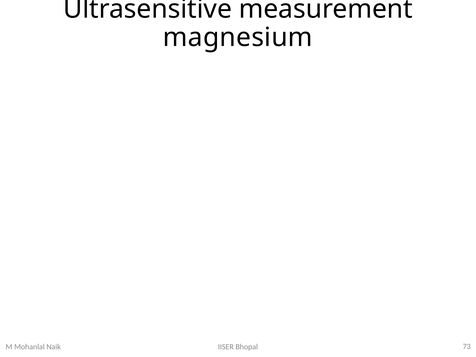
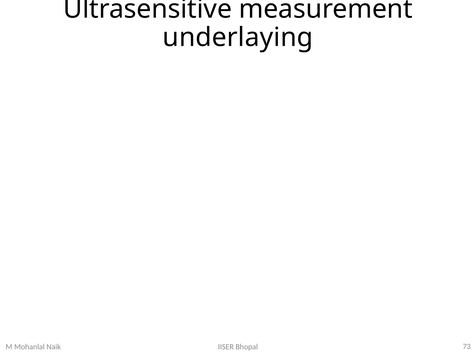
magnesium: magnesium -> underlaying (238, 38)
